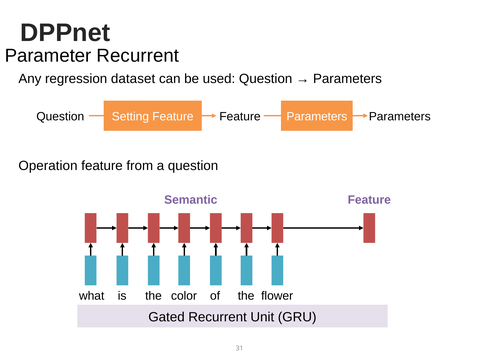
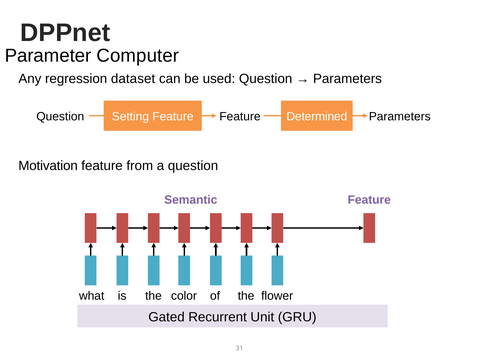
Parameter Recurrent: Recurrent -> Computer (138, 56)
Feature Parameters: Parameters -> Determined (317, 116)
Operation: Operation -> Motivation (48, 165)
